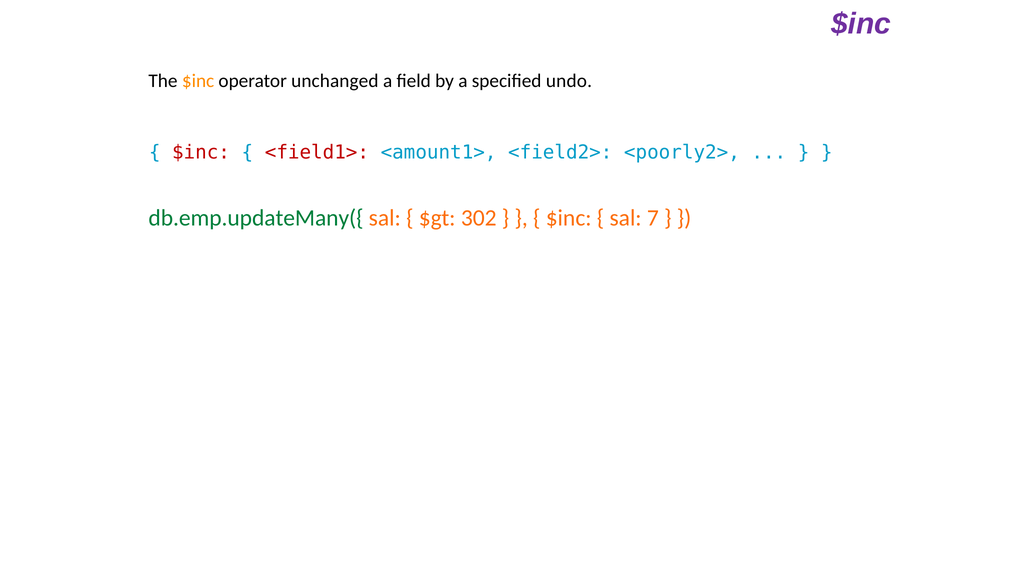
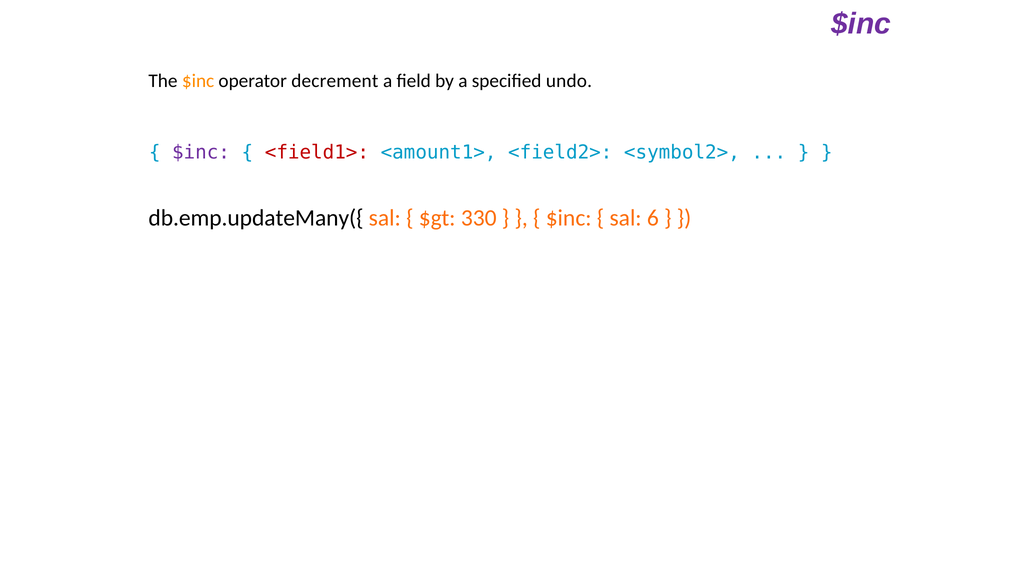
unchanged: unchanged -> decrement (335, 81)
$inc colour: red -> purple (201, 152)
<poorly2>: <poorly2> -> <symbol2> (682, 152)
db.emp.updateMany({ colour: green -> black (256, 218)
302: 302 -> 330 (479, 218)
7: 7 -> 6 (653, 218)
